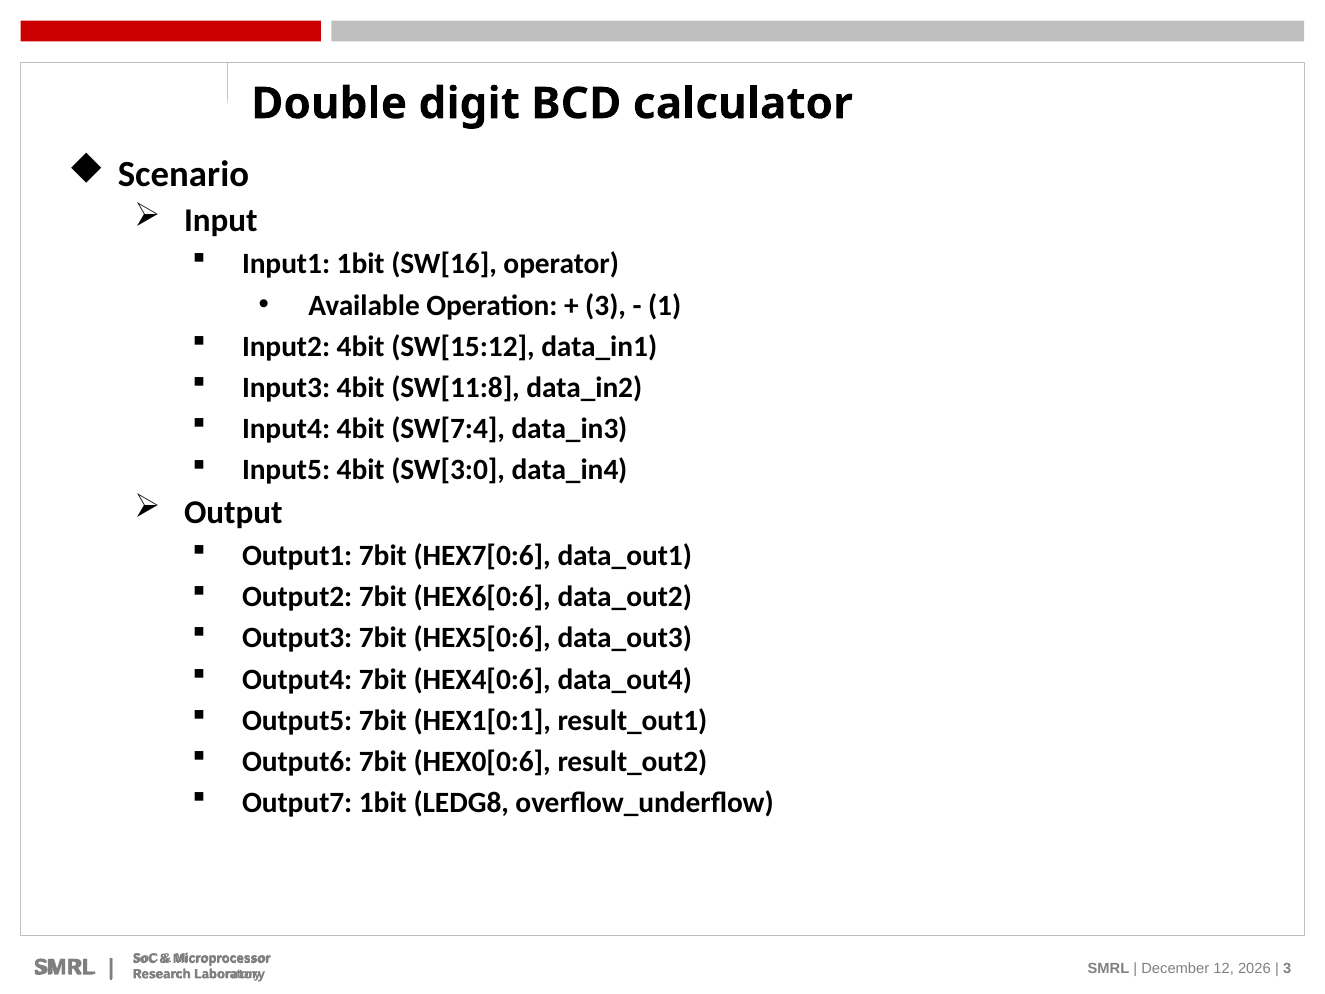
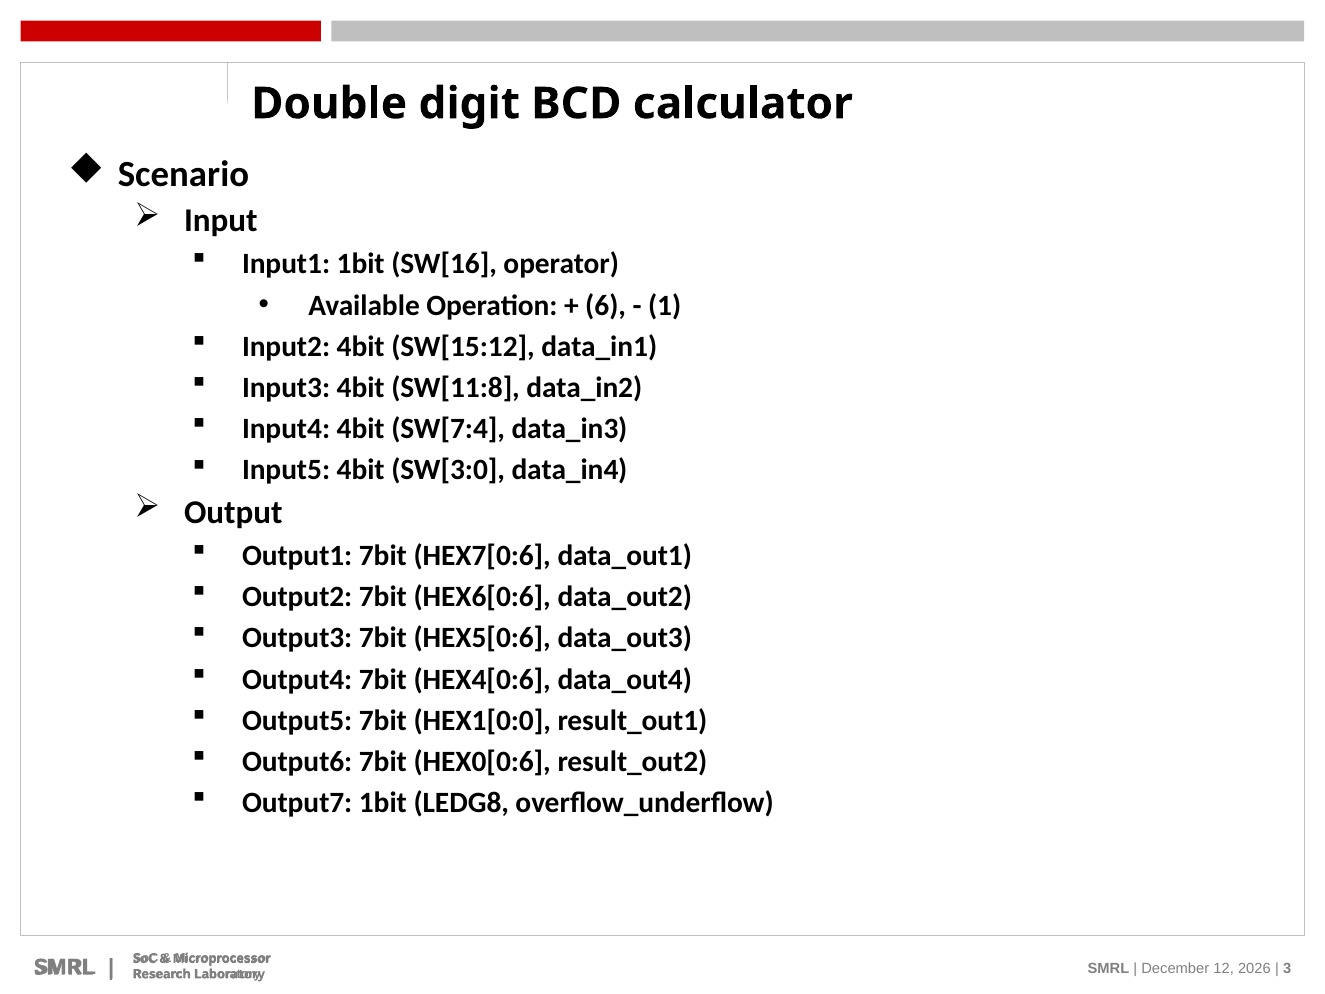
3: 3 -> 6 (606, 305)
HEX1[0:1: HEX1[0:1 -> HEX1[0:0 (482, 720)
